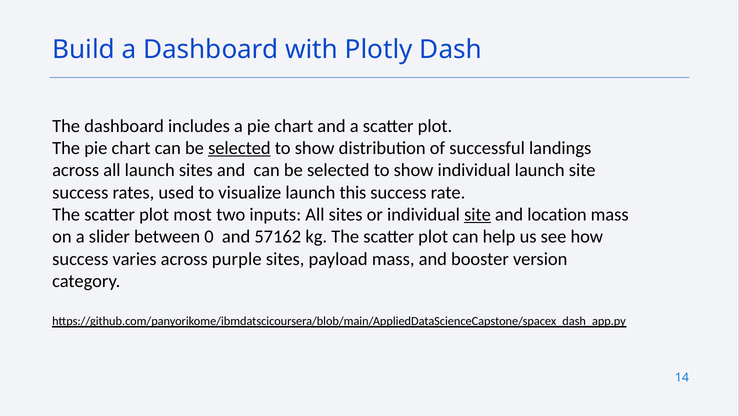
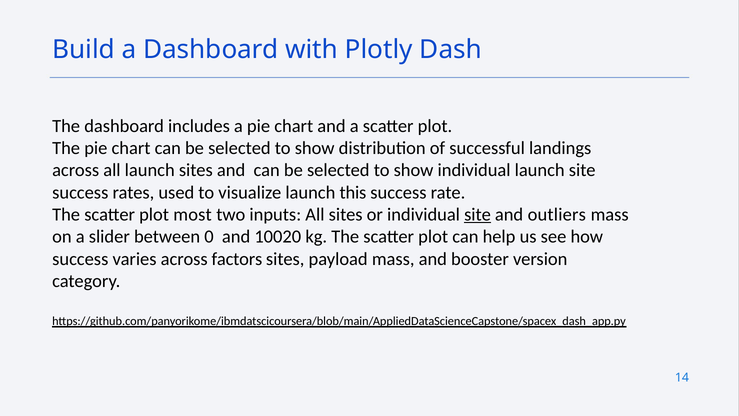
selected underline: present -> none (239, 148)
location: location -> outliers (557, 214)
57162: 57162 -> 10020 (278, 237)
purple: purple -> factors (237, 259)
